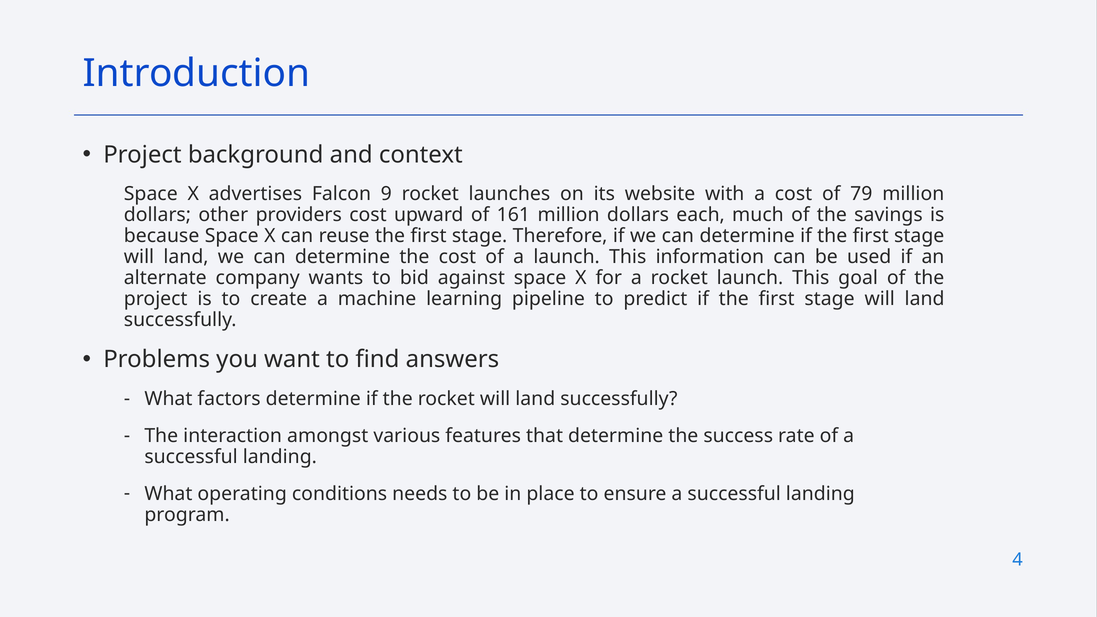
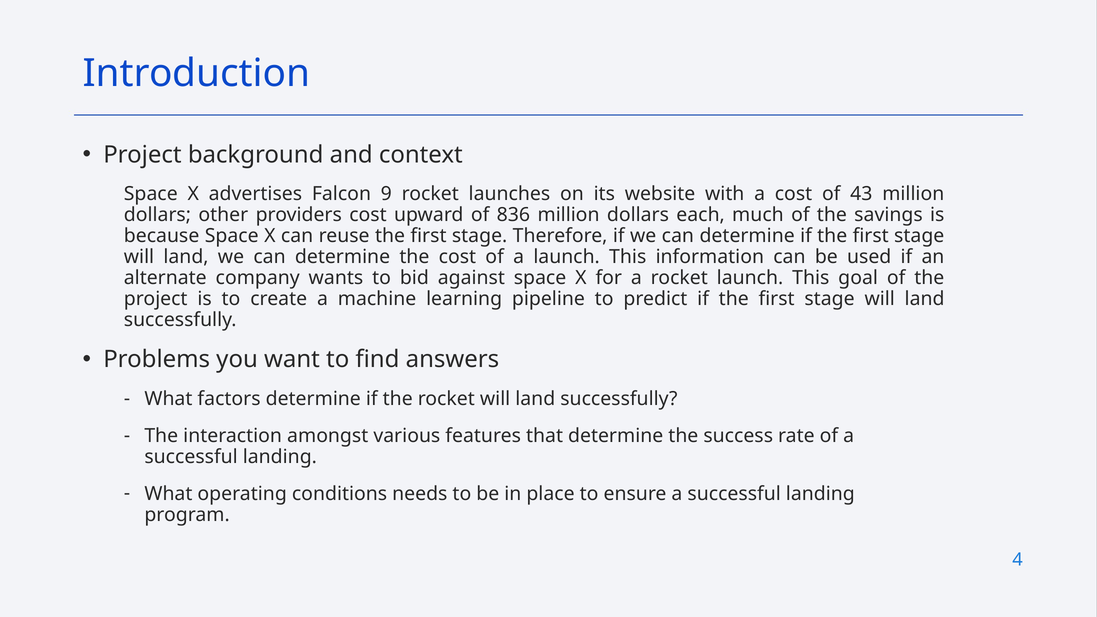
79: 79 -> 43 (861, 194)
161: 161 -> 836 (513, 215)
